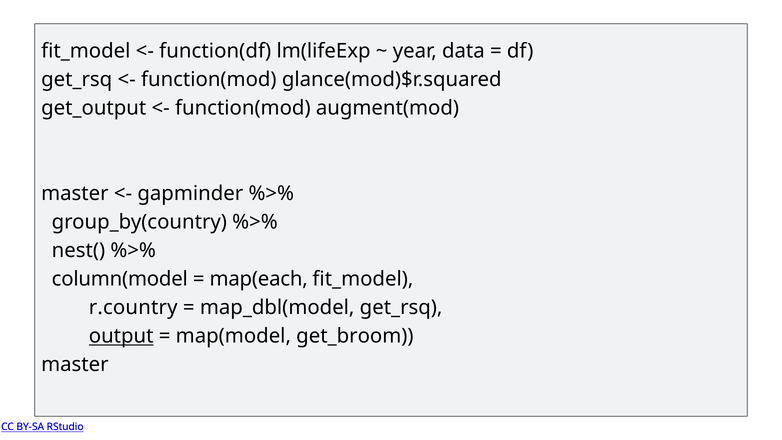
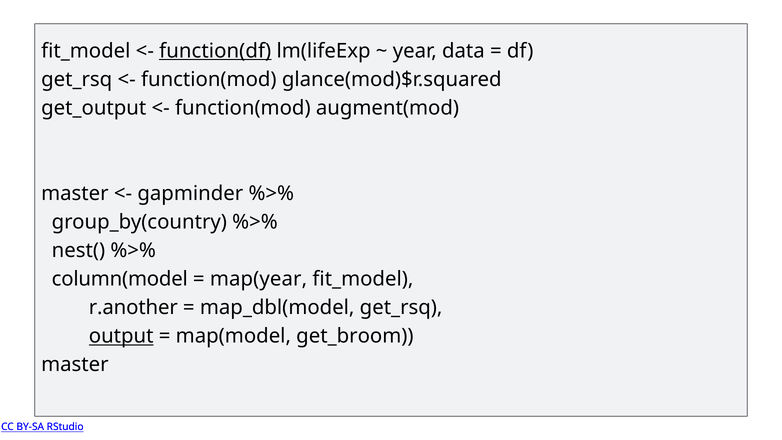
function(df underline: none -> present (215, 51)
map(each: map(each -> map(year (259, 279)
r.country: r.country -> r.another (133, 308)
